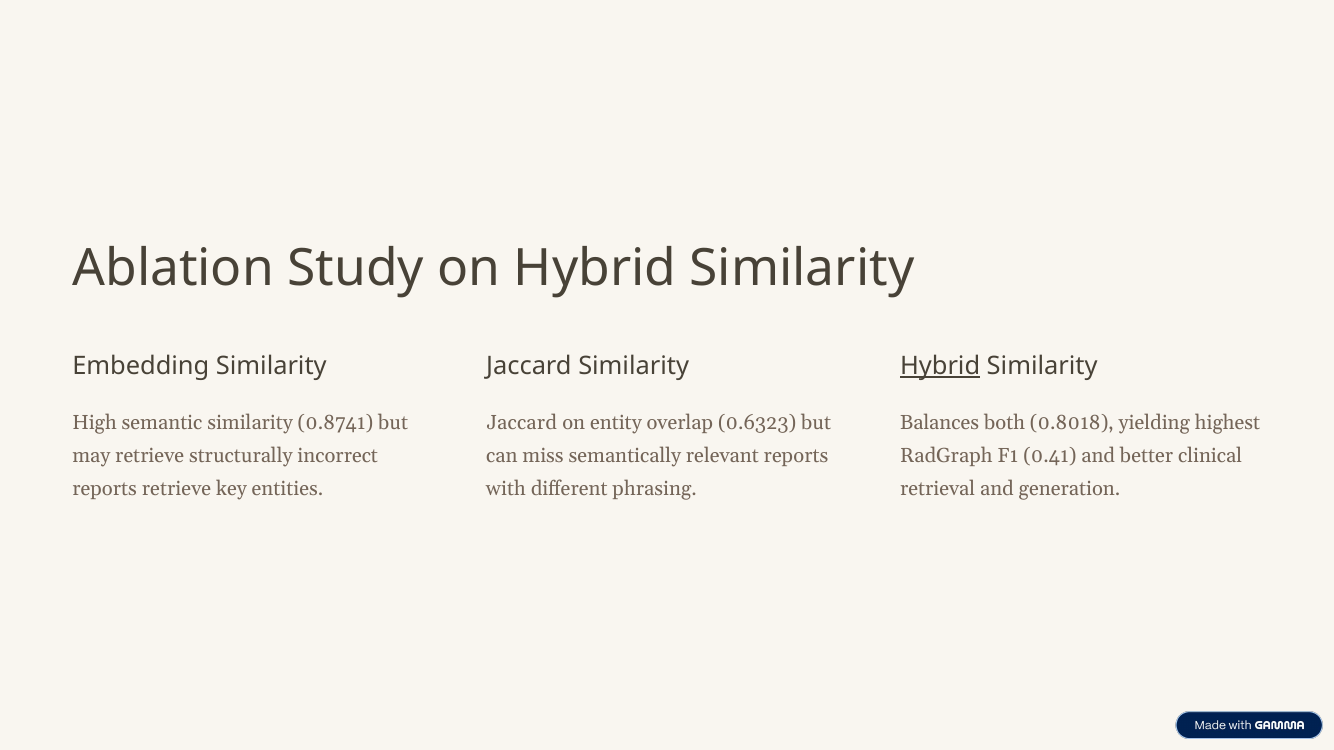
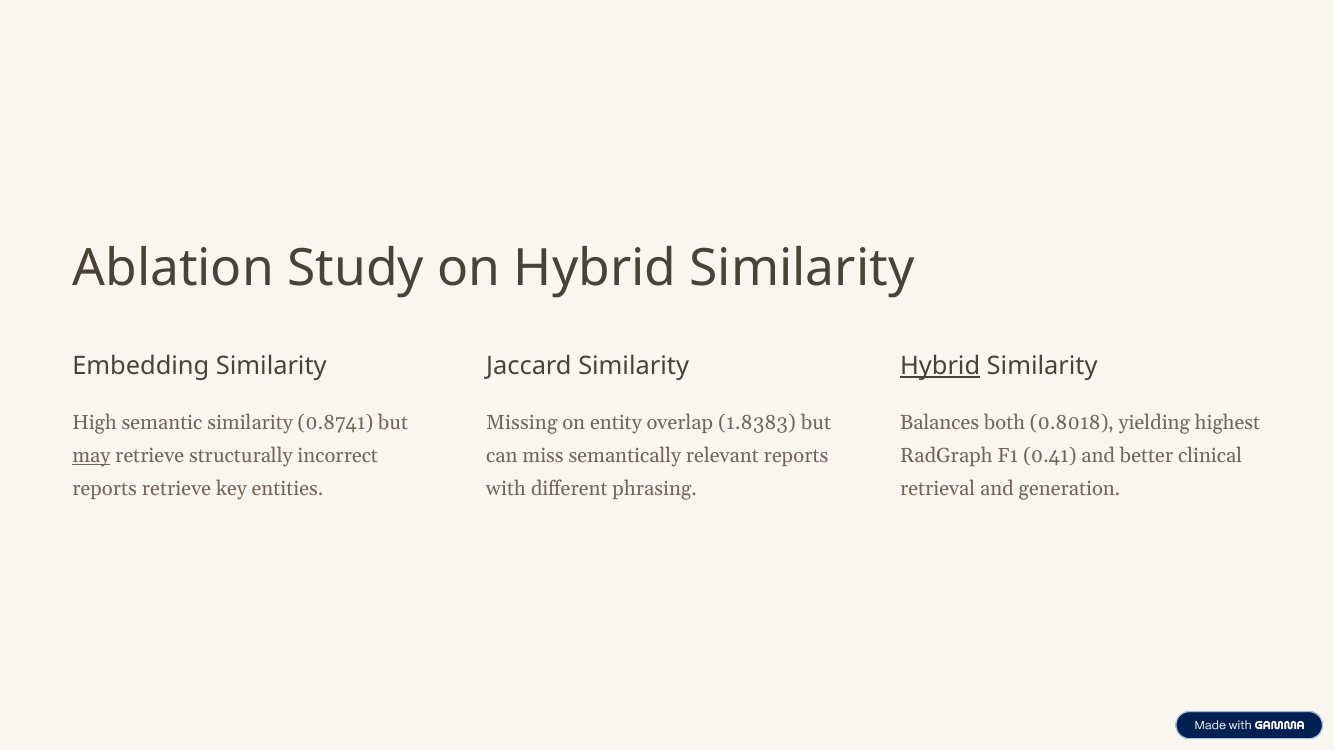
Jaccard: Jaccard -> Missing (522, 423)
0.6323: 0.6323 -> 1.8383 (757, 423)
may underline: none -> present (91, 456)
